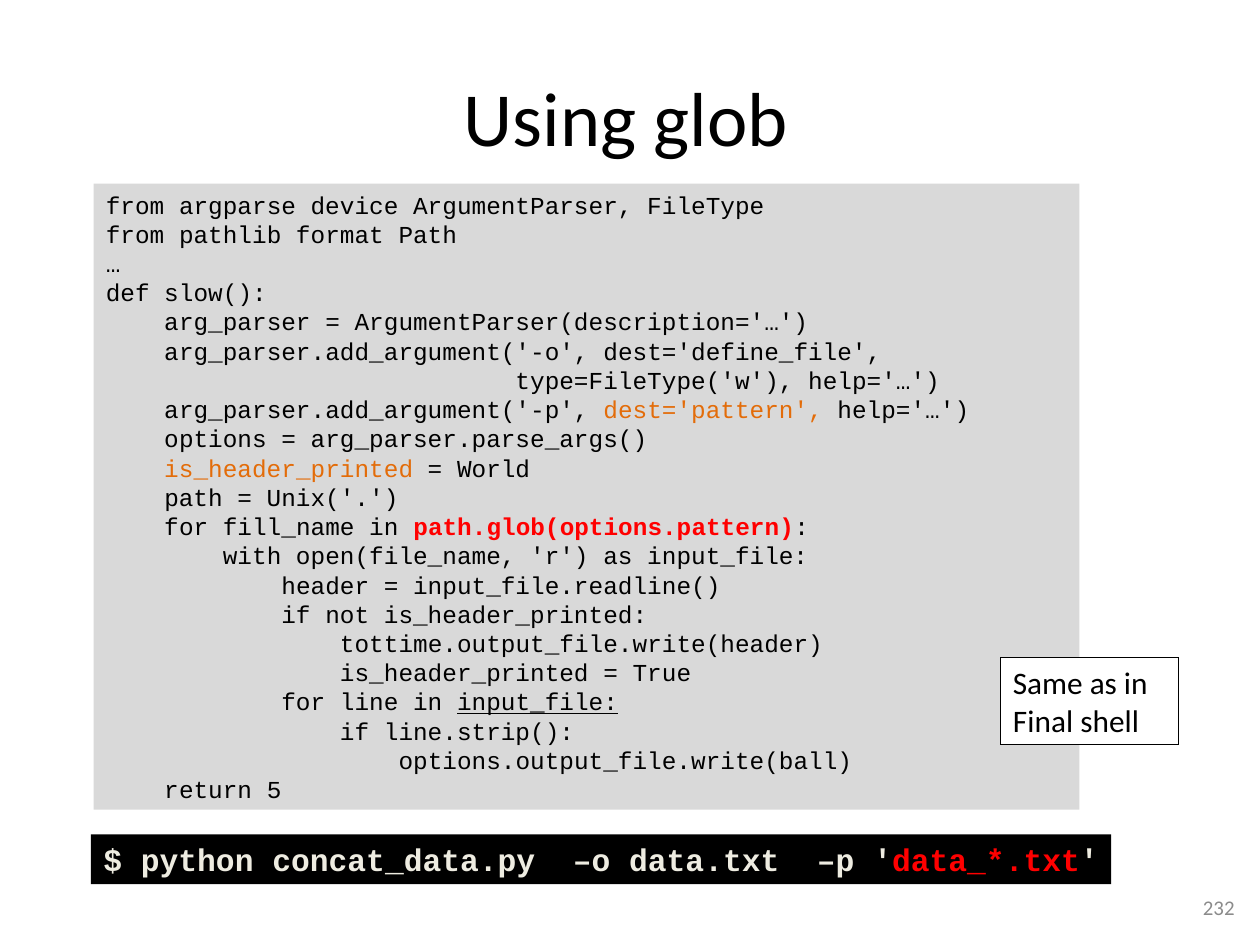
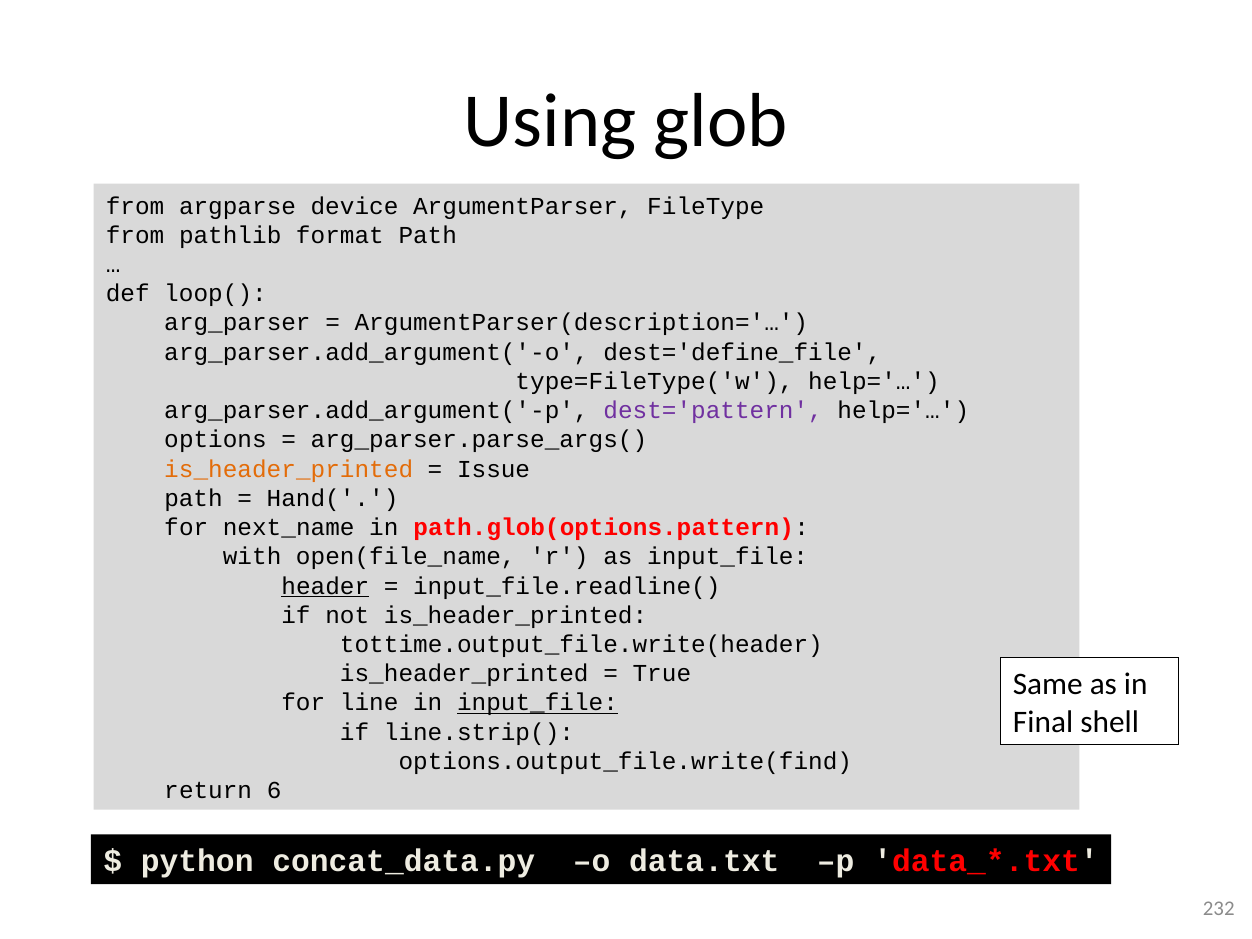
slow(: slow( -> loop( (216, 294)
dest='pattern colour: orange -> purple (713, 411)
World: World -> Issue (494, 469)
Unix(: Unix( -> Hand( (333, 498)
fill_name: fill_name -> next_name (289, 528)
header underline: none -> present (325, 586)
options.output_file.write(ball: options.output_file.write(ball -> options.output_file.write(find (625, 761)
5: 5 -> 6 (274, 791)
